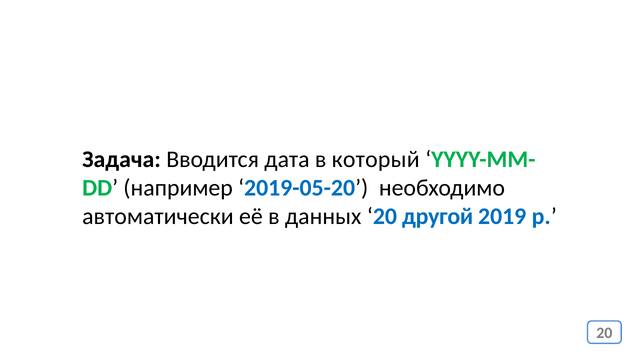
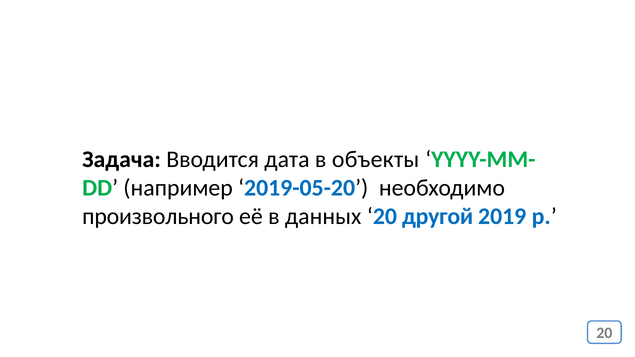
который: который -> объекты (376, 159)
автоматически: автоматически -> произвольного (158, 217)
